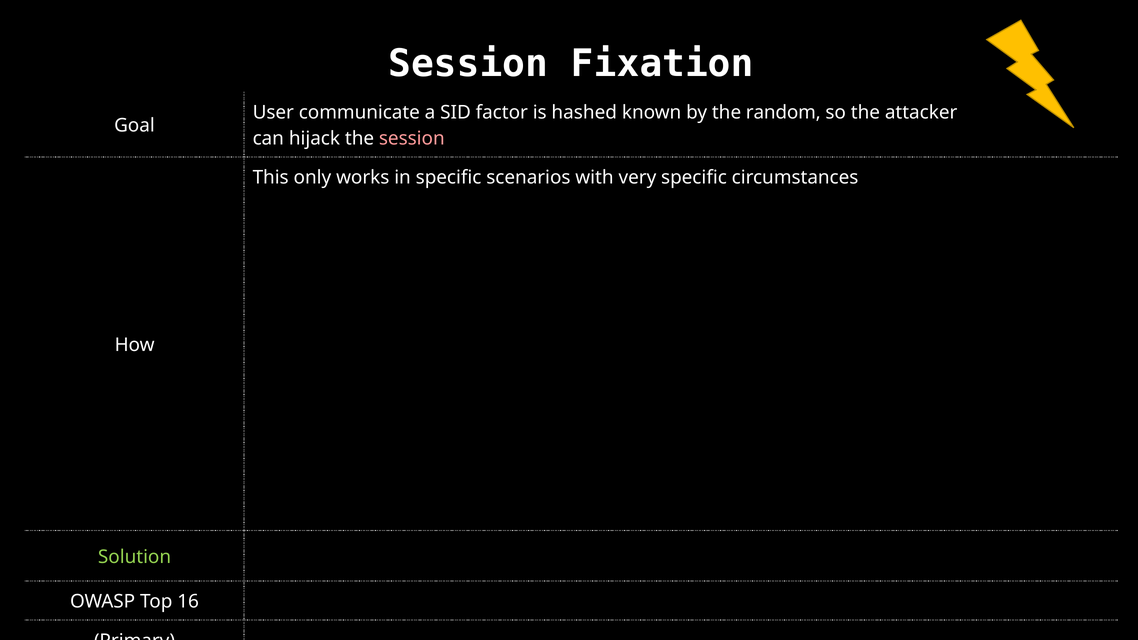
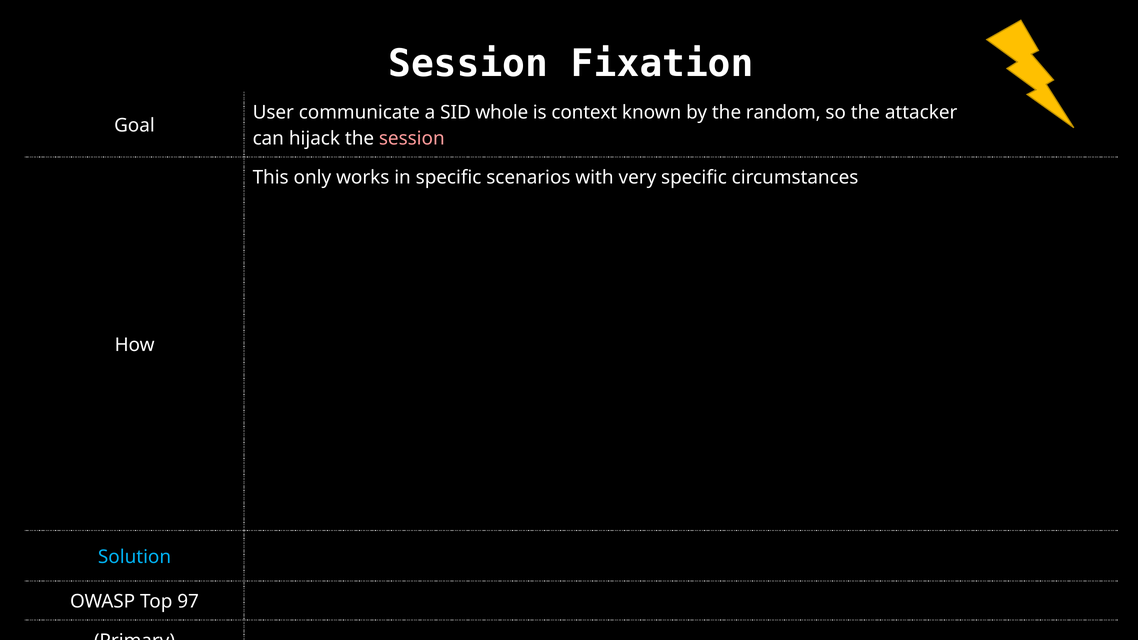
factor: factor -> whole (502, 113)
hashed: hashed -> context (584, 113)
Solution colour: light green -> light blue (135, 557)
16: 16 -> 97 (188, 602)
